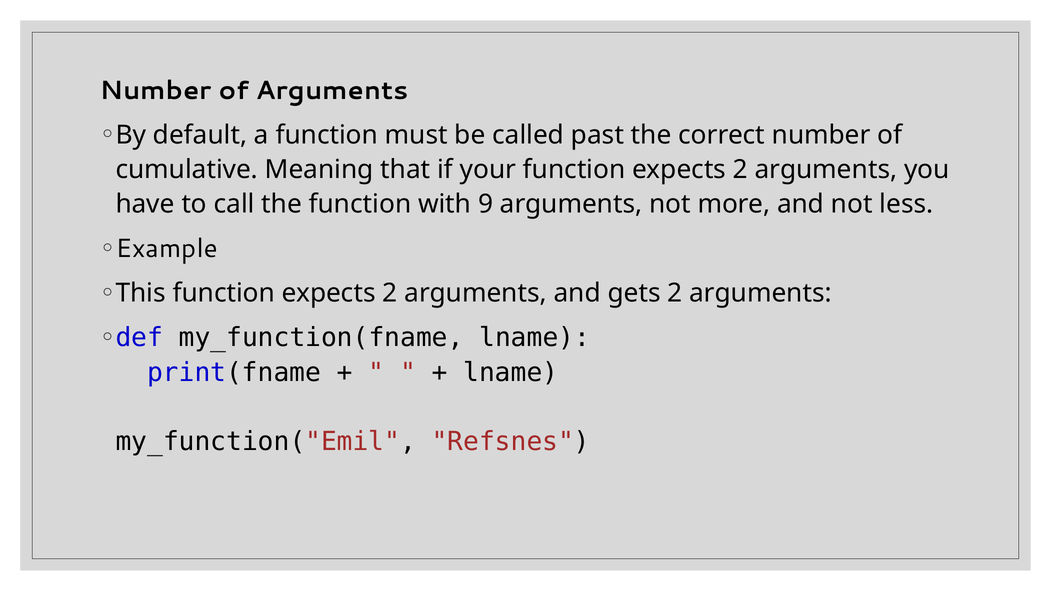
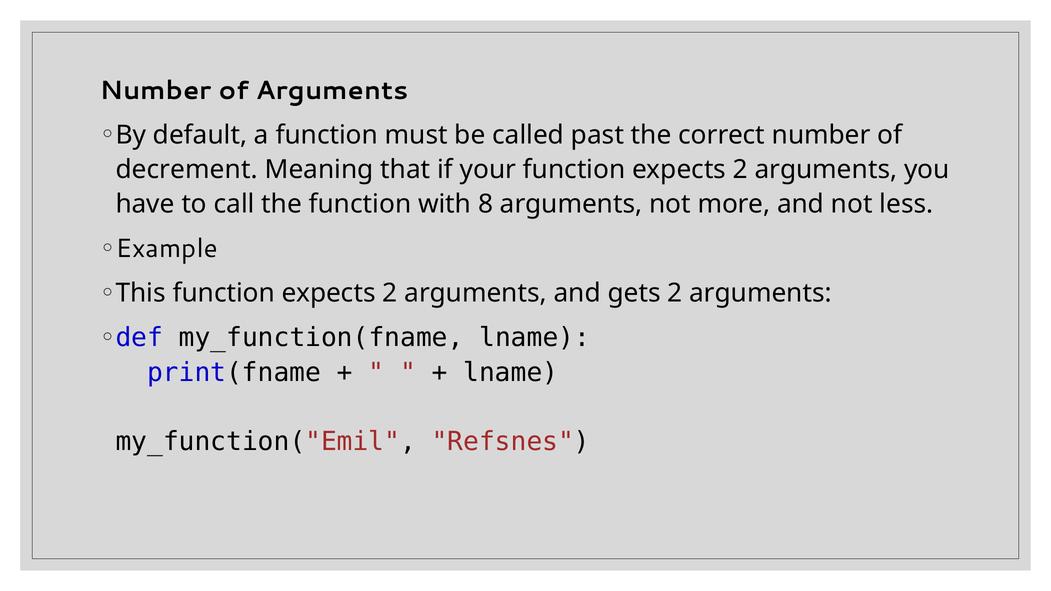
cumulative: cumulative -> decrement (187, 170)
9: 9 -> 8 (486, 204)
